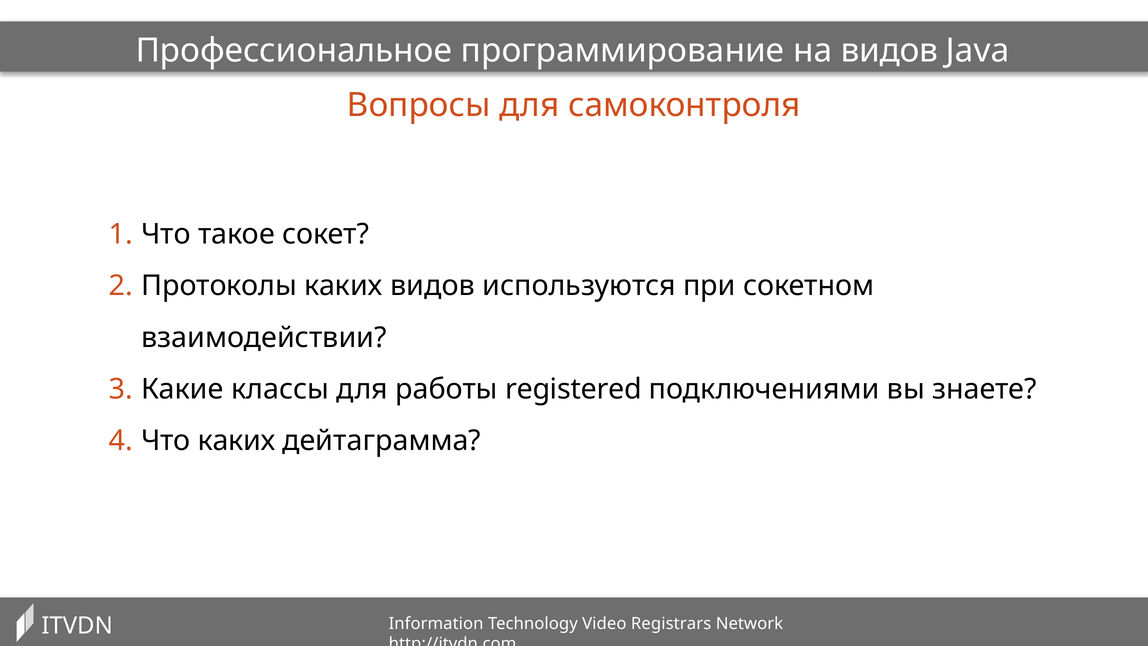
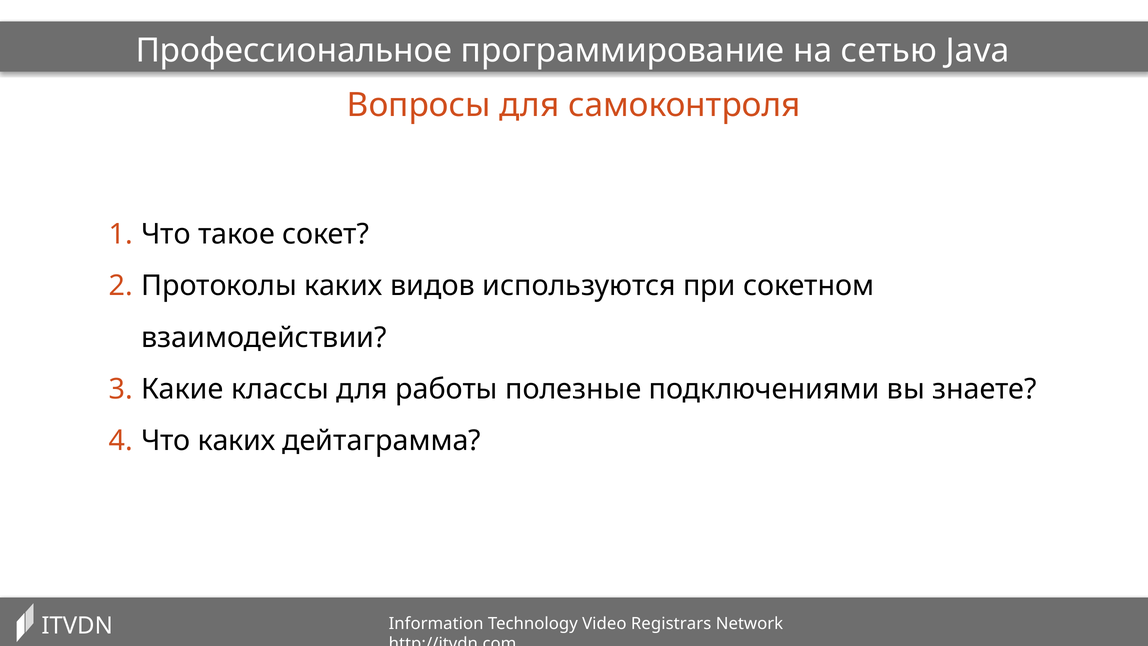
на видов: видов -> сетью (889, 51)
registered: registered -> полезные (573, 389)
